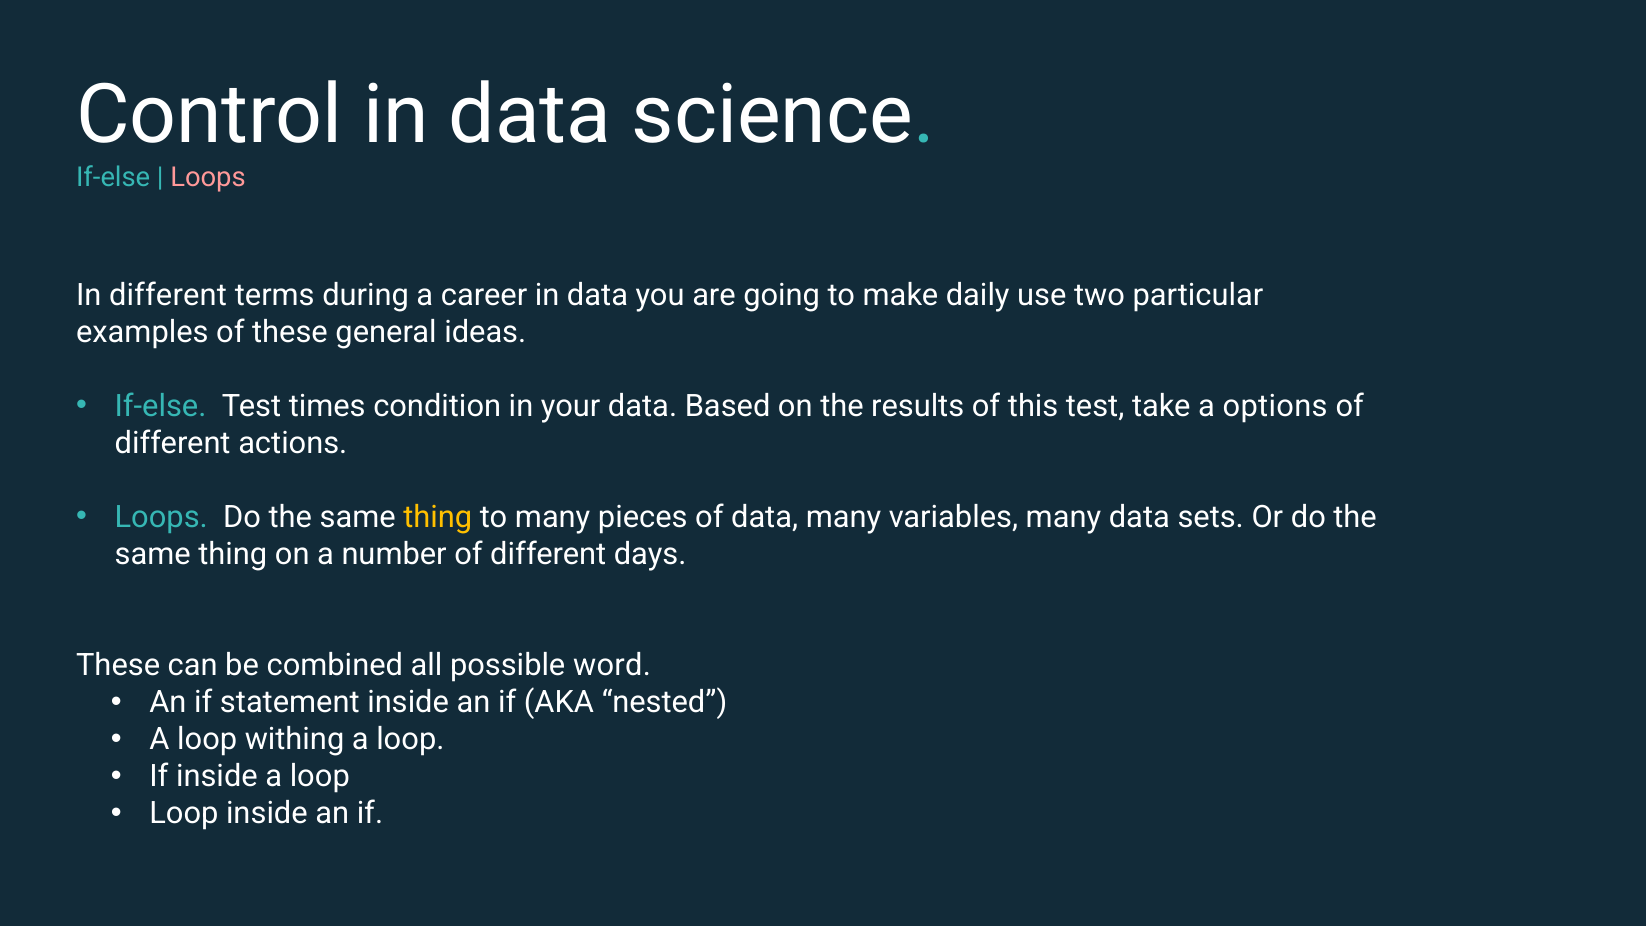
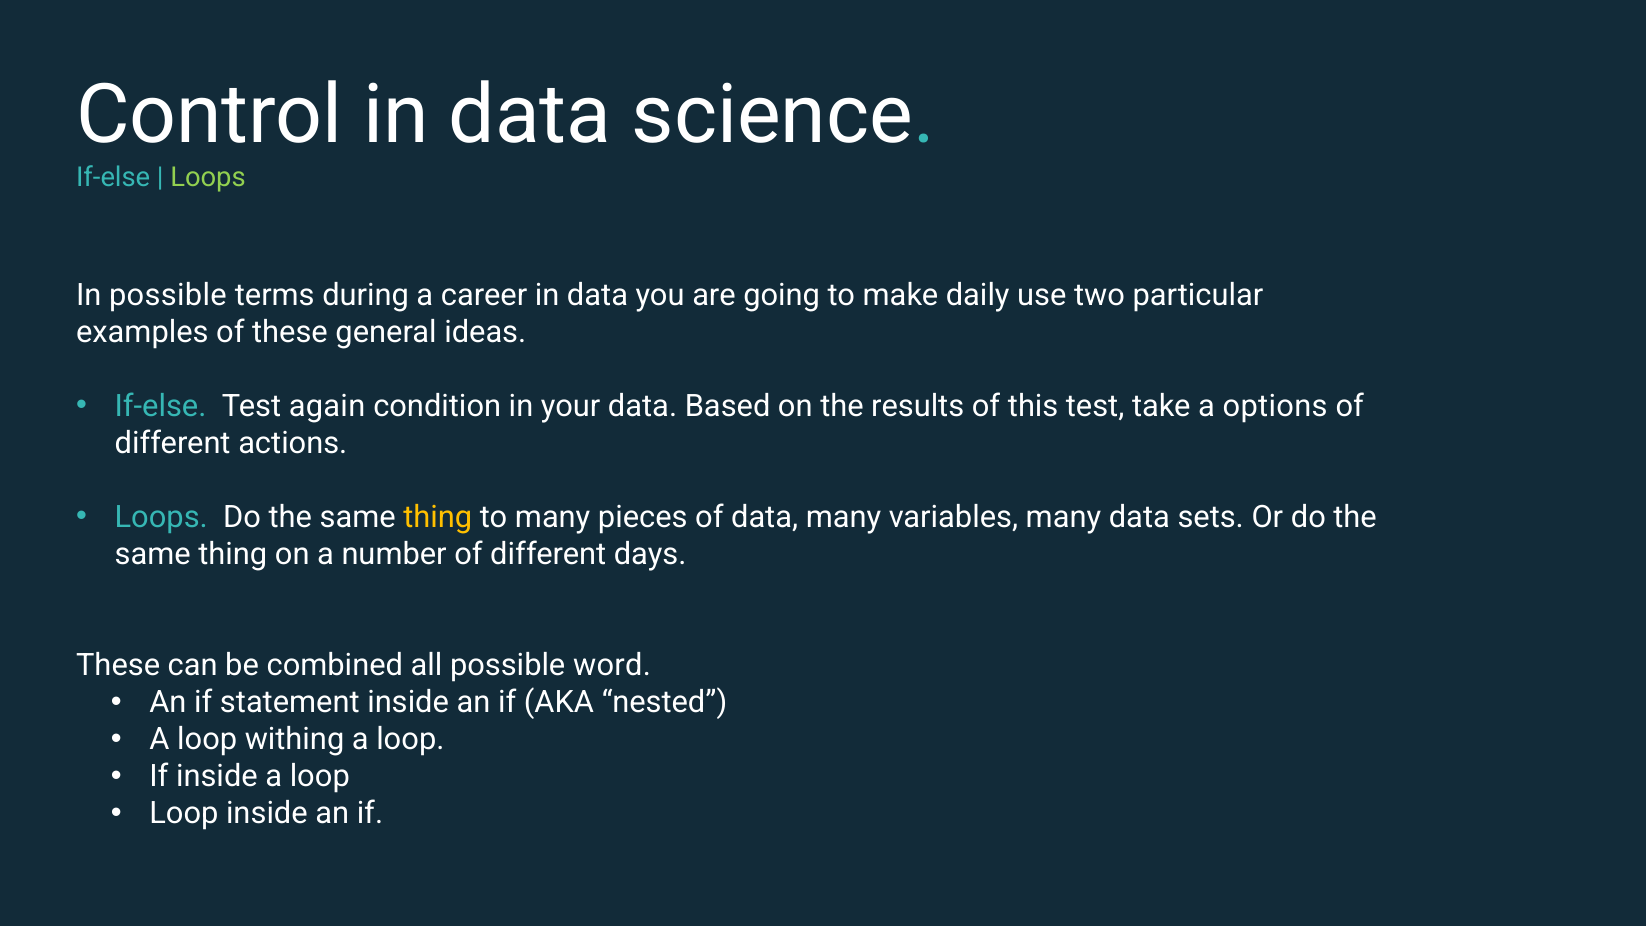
Loops colour: pink -> light green (208, 178)
In different: different -> possible (168, 295)
times: times -> again (327, 406)
